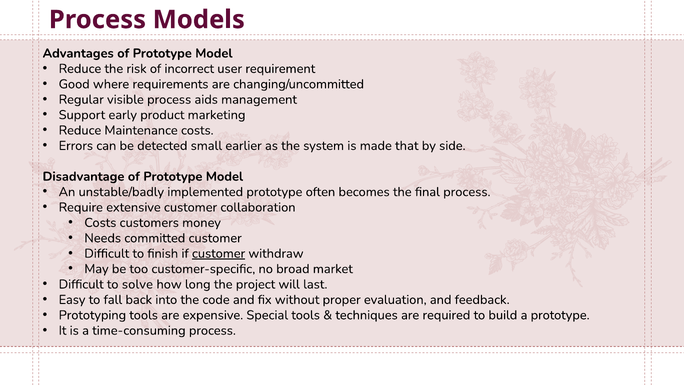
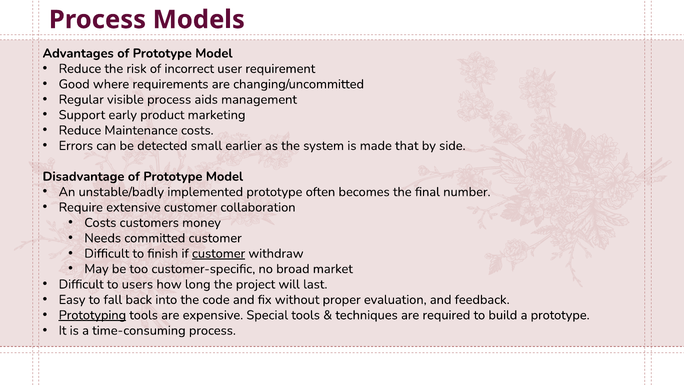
final process: process -> number (467, 192)
solve: solve -> users (137, 284)
Prototyping underline: none -> present (92, 315)
